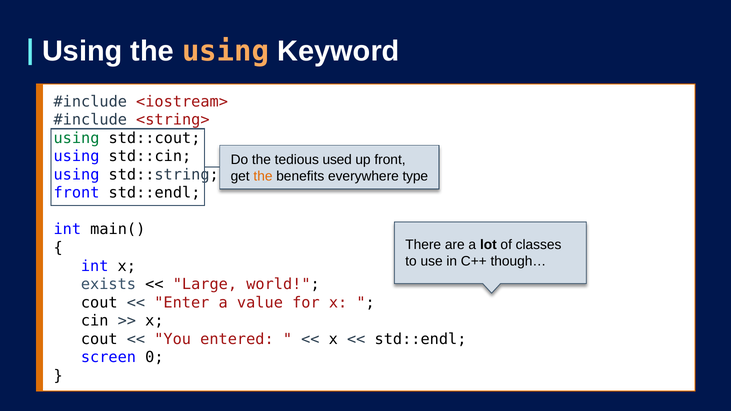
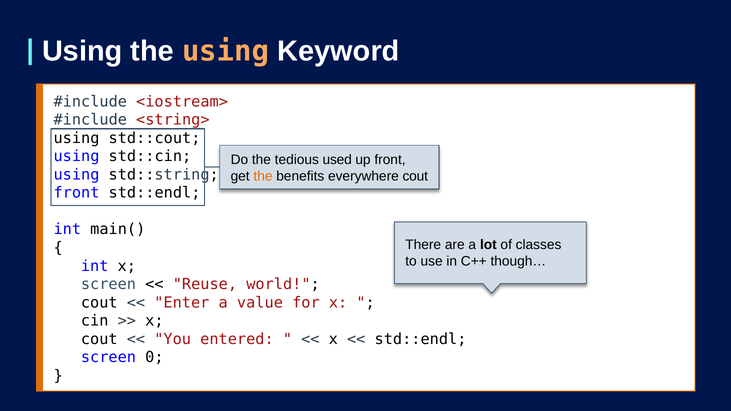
using colour: green -> black (76, 138)
everywhere type: type -> cout (415, 176)
exists: exists -> screen (108, 284)
Large: Large -> Reuse (205, 284)
